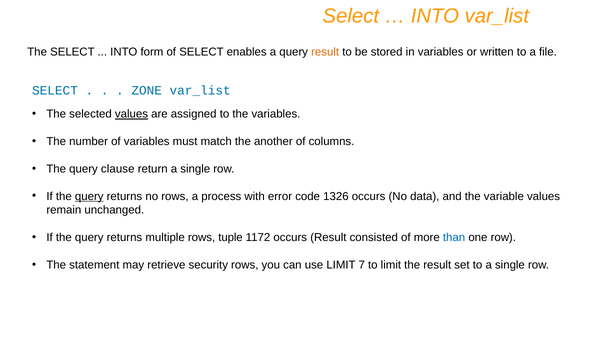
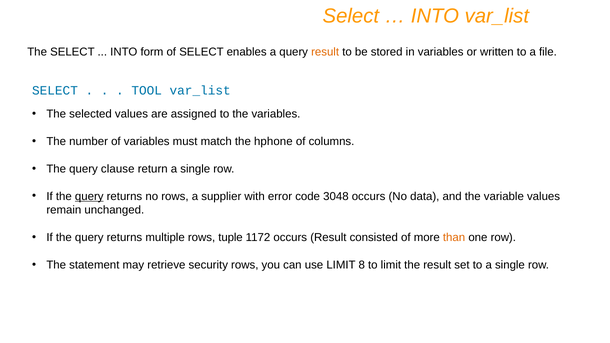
ZONE: ZONE -> TOOL (147, 91)
values underline: present -> none (131, 114)
another: another -> hphone (273, 142)
process: process -> supplier (221, 196)
1326: 1326 -> 3048 (336, 196)
than colour: blue -> orange (454, 238)
7: 7 -> 8 (362, 265)
